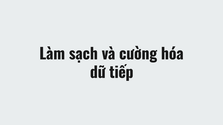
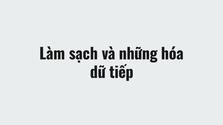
cường: cường -> những (138, 55)
